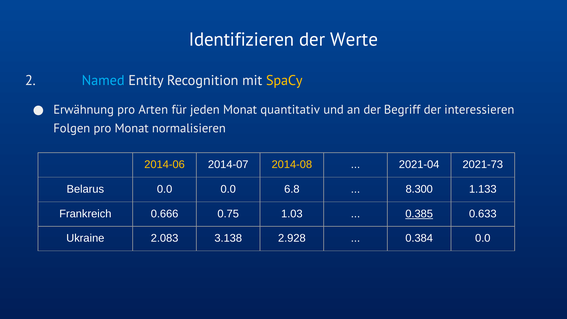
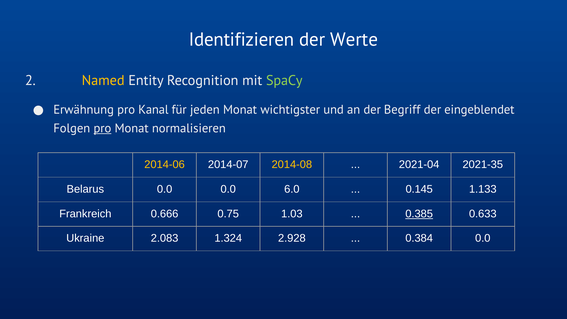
Named colour: light blue -> yellow (103, 81)
SpaCy colour: yellow -> light green (284, 81)
Arten: Arten -> Kanal (153, 110)
quantitativ: quantitativ -> wichtigster (290, 110)
interessieren: interessieren -> eingeblendet (479, 110)
pro underline: none -> present (102, 128)
2021-73: 2021-73 -> 2021-35 (483, 165)
6.8: 6.8 -> 6.0 (292, 189)
8.300: 8.300 -> 0.145 (419, 189)
3.138: 3.138 -> 1.324 (228, 238)
